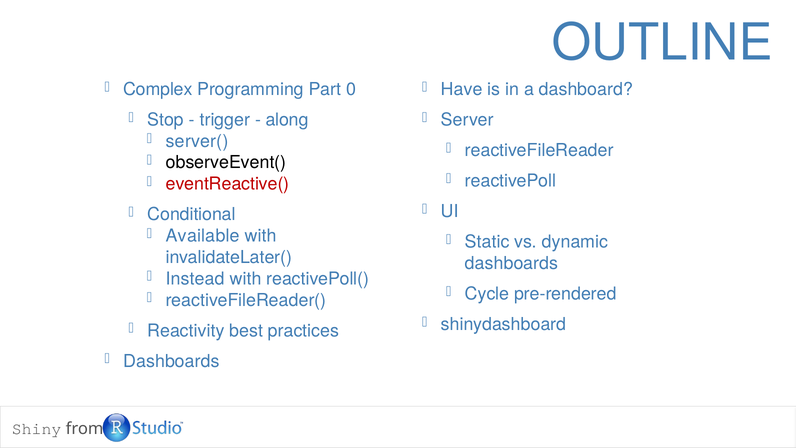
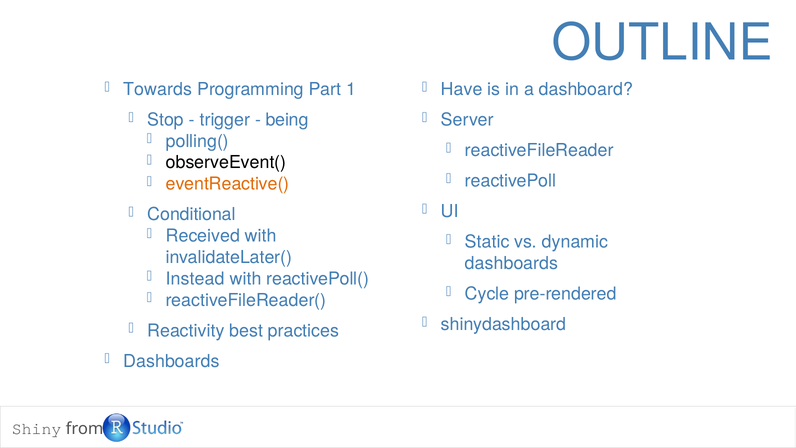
Complex: Complex -> Towards (158, 89)
0: 0 -> 1 (351, 89)
along: along -> being (287, 120)
server(: server( -> polling( (197, 141)
eventReactive( colour: red -> orange (228, 184)
Available: Available -> Received (203, 236)
